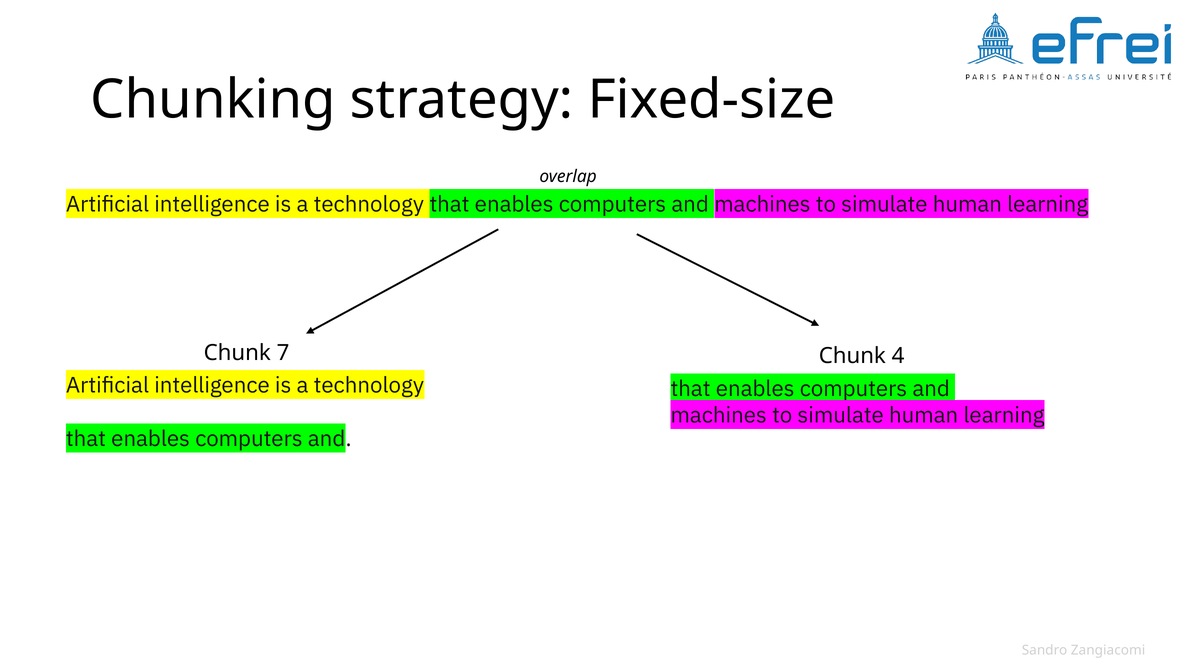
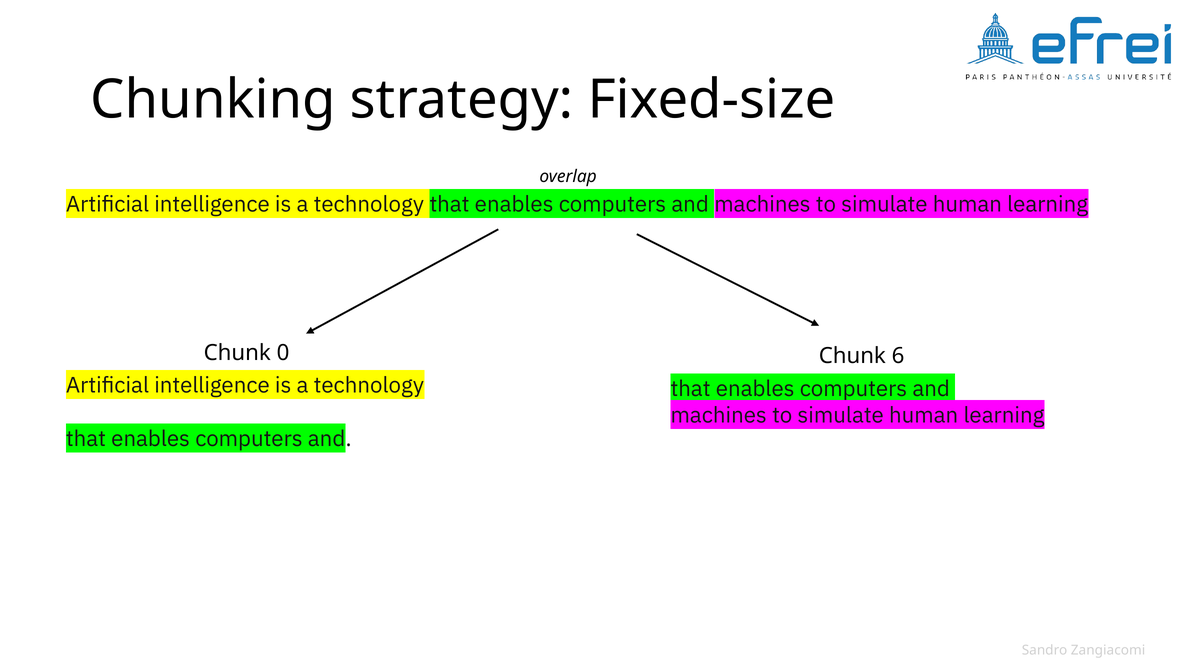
7: 7 -> 0 (283, 353)
4: 4 -> 6 (898, 356)
